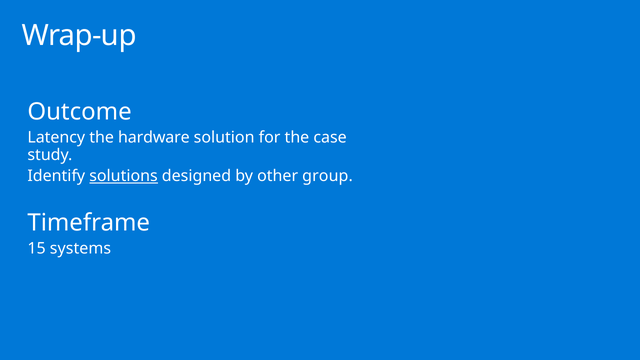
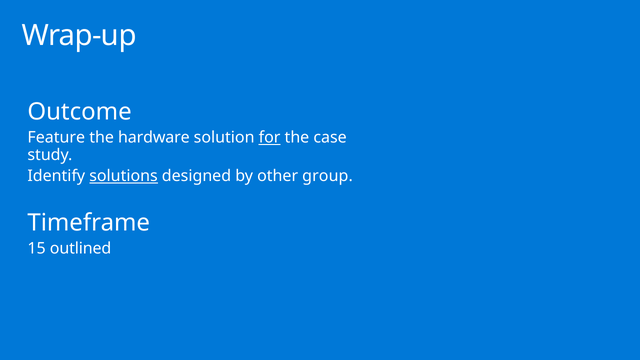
Latency: Latency -> Feature (56, 138)
for underline: none -> present (270, 138)
systems: systems -> outlined (81, 249)
